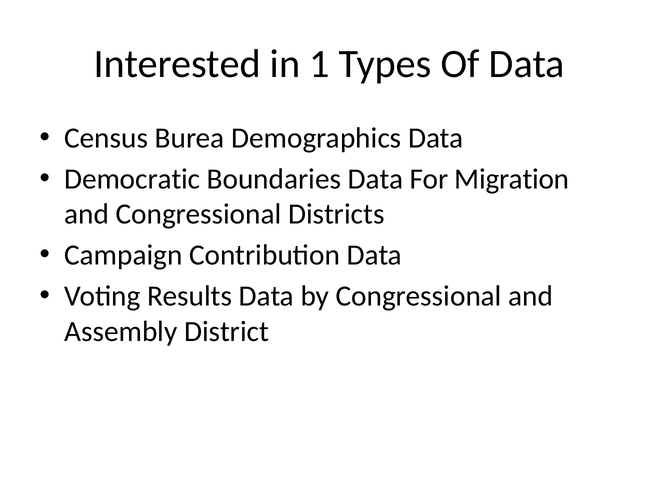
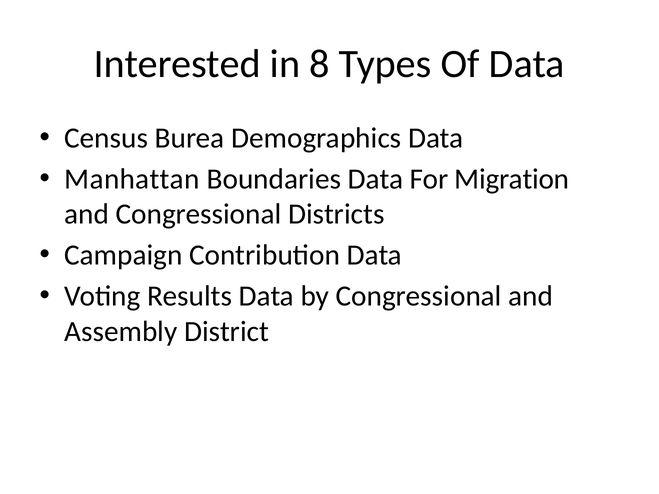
1: 1 -> 8 (319, 64)
Democratic: Democratic -> Manhattan (132, 179)
